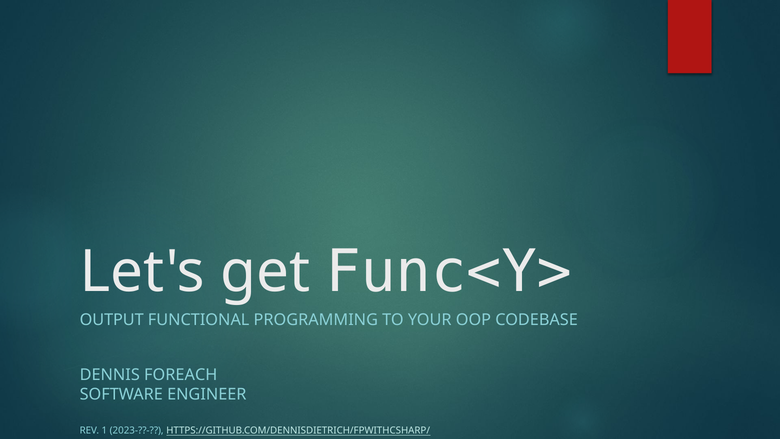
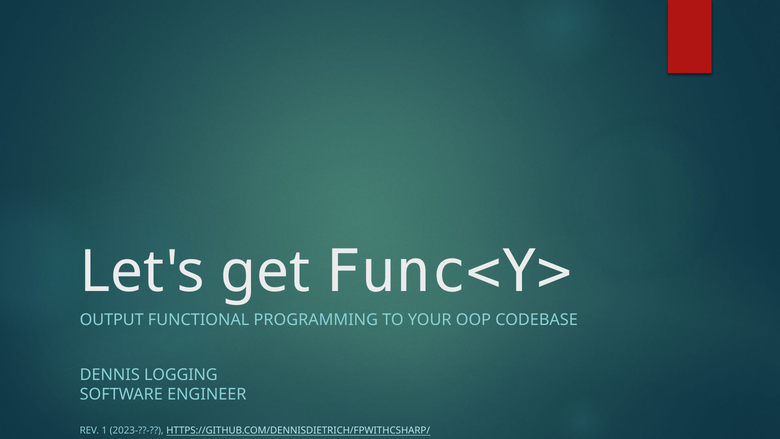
FOREACH: FOREACH -> LOGGING (181, 375)
